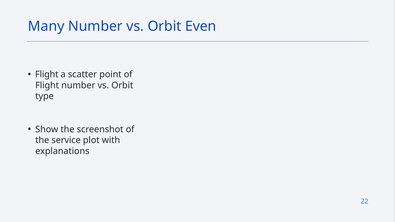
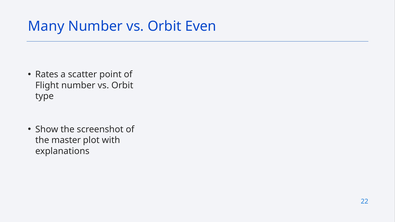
Flight: Flight -> Rates (47, 75)
service: service -> master (66, 140)
